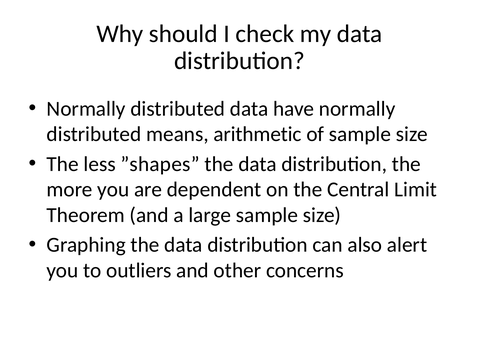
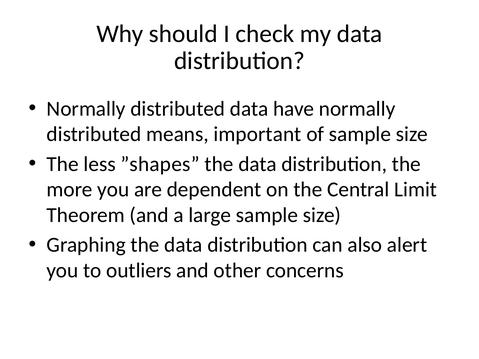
arithmetic: arithmetic -> important (257, 134)
